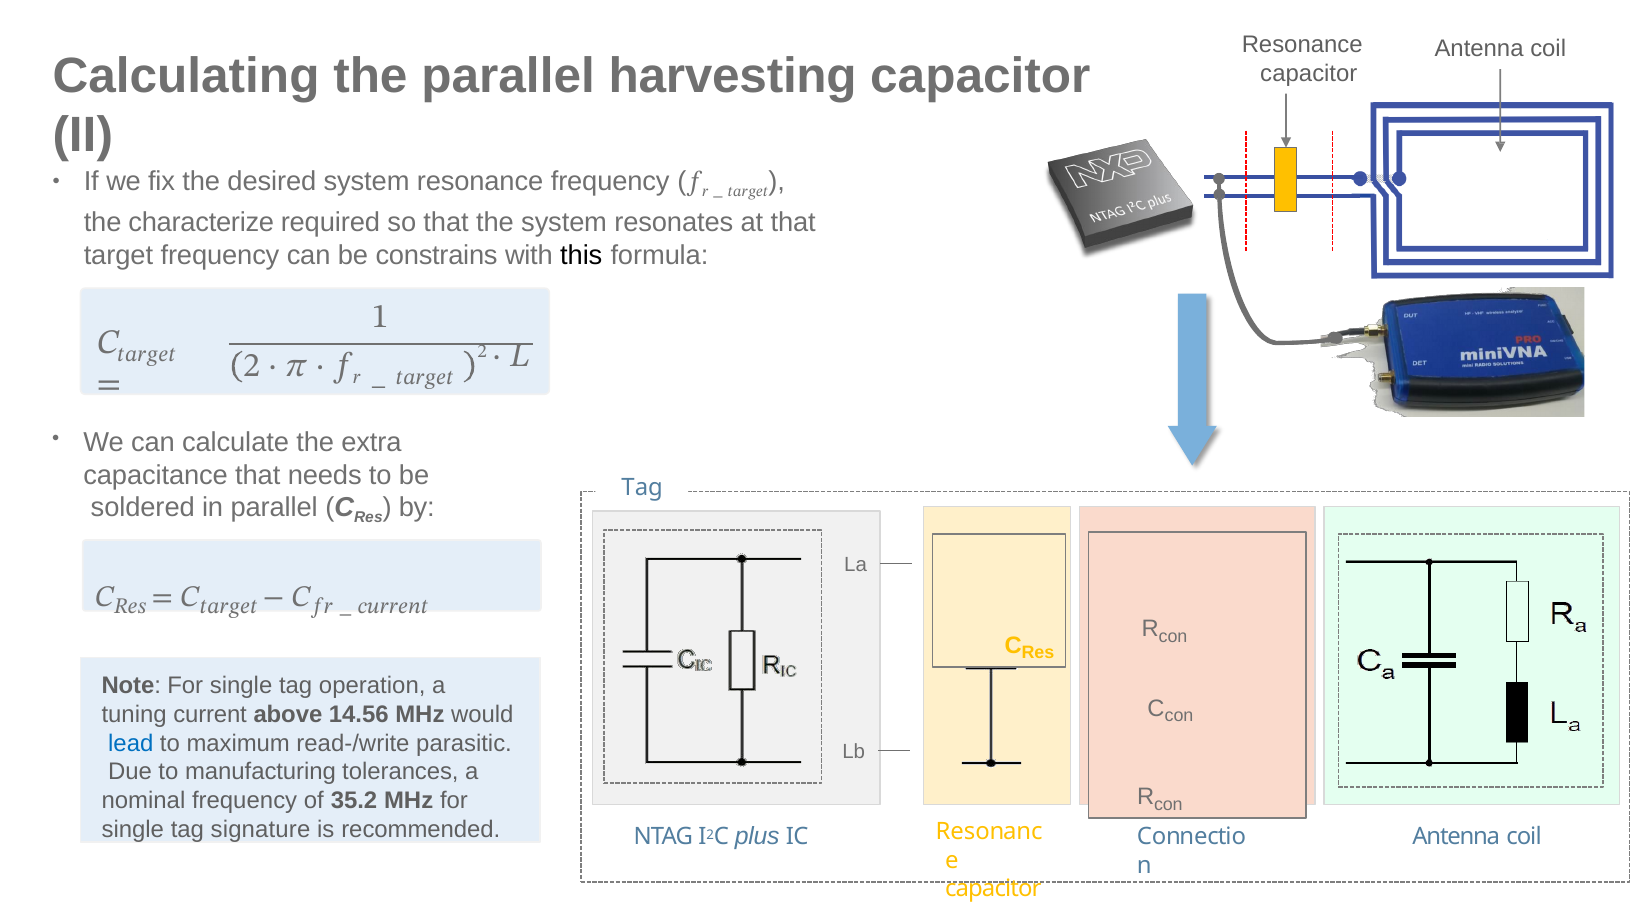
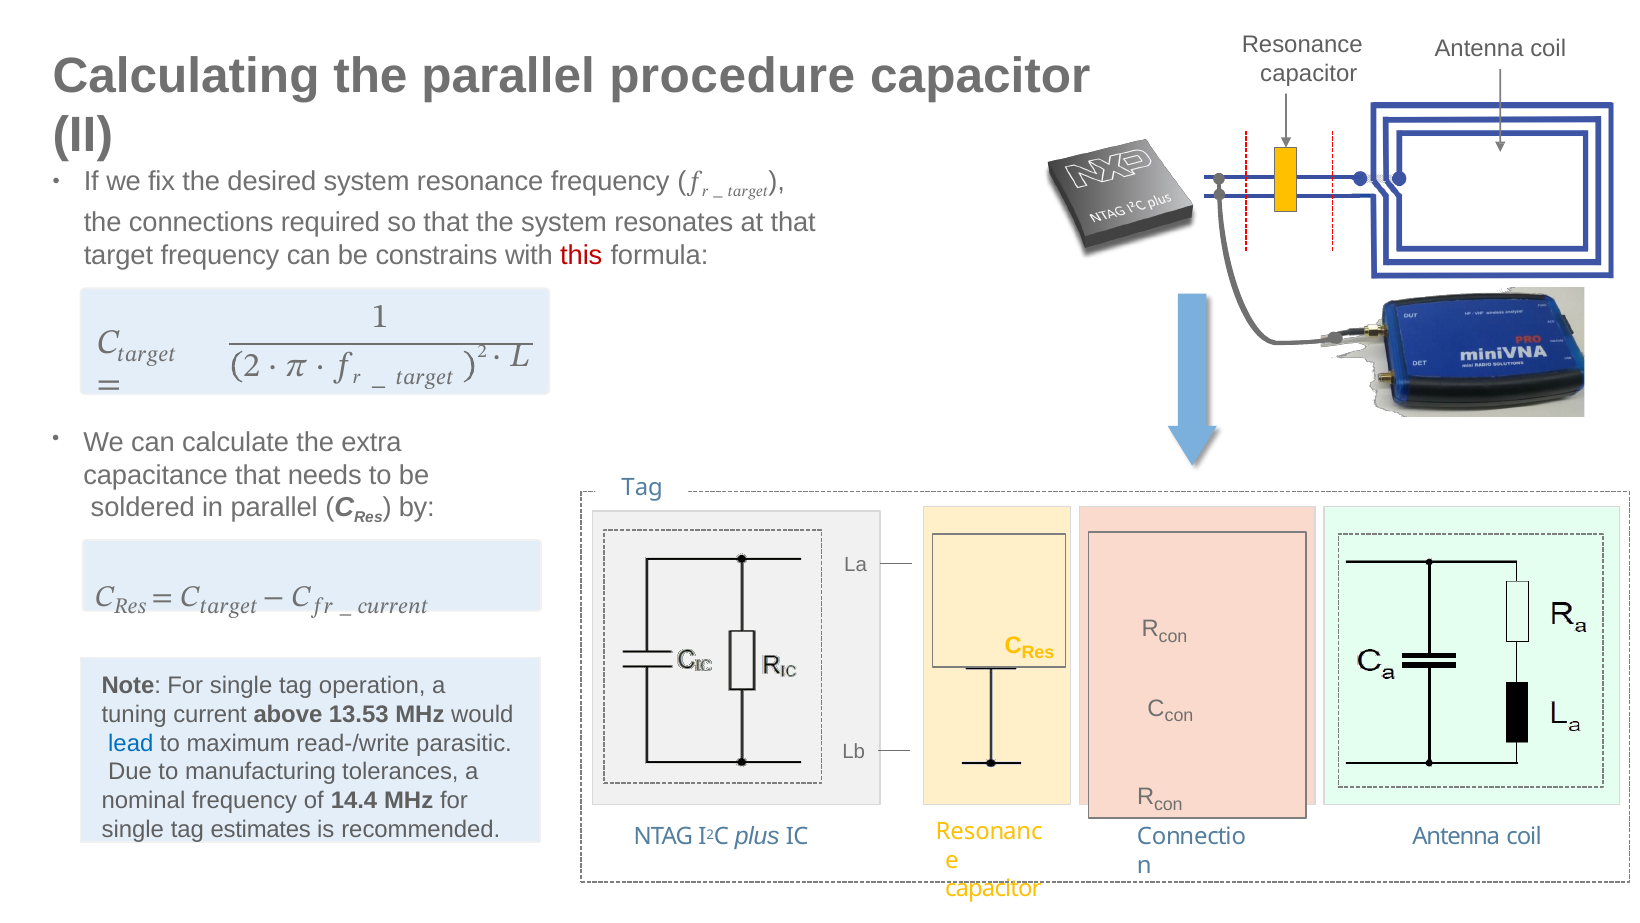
harvesting: harvesting -> procedure (732, 76)
characterize: characterize -> connections (201, 222)
this colour: black -> red (581, 255)
14.56: 14.56 -> 13.53 (359, 714)
35.2: 35.2 -> 14.4 (354, 800)
signature: signature -> estimates (261, 829)
